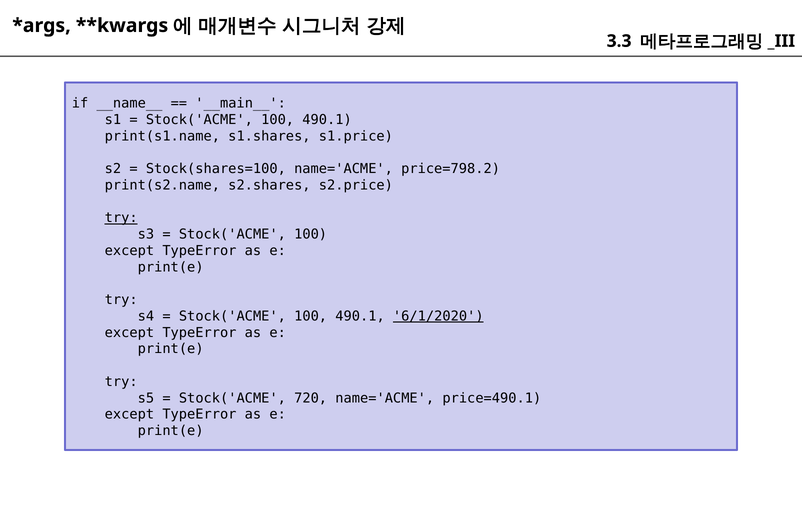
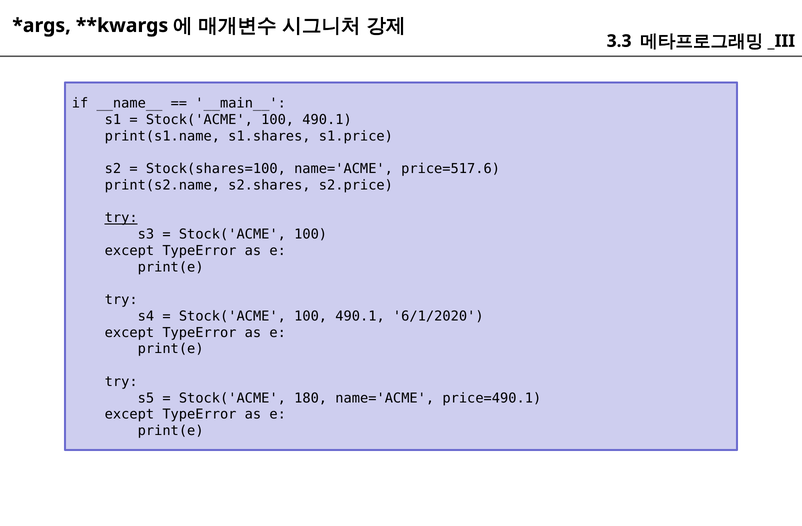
price=798.2: price=798.2 -> price=517.6 (451, 169)
6/1/2020 underline: present -> none (438, 317)
720: 720 -> 180 (311, 399)
